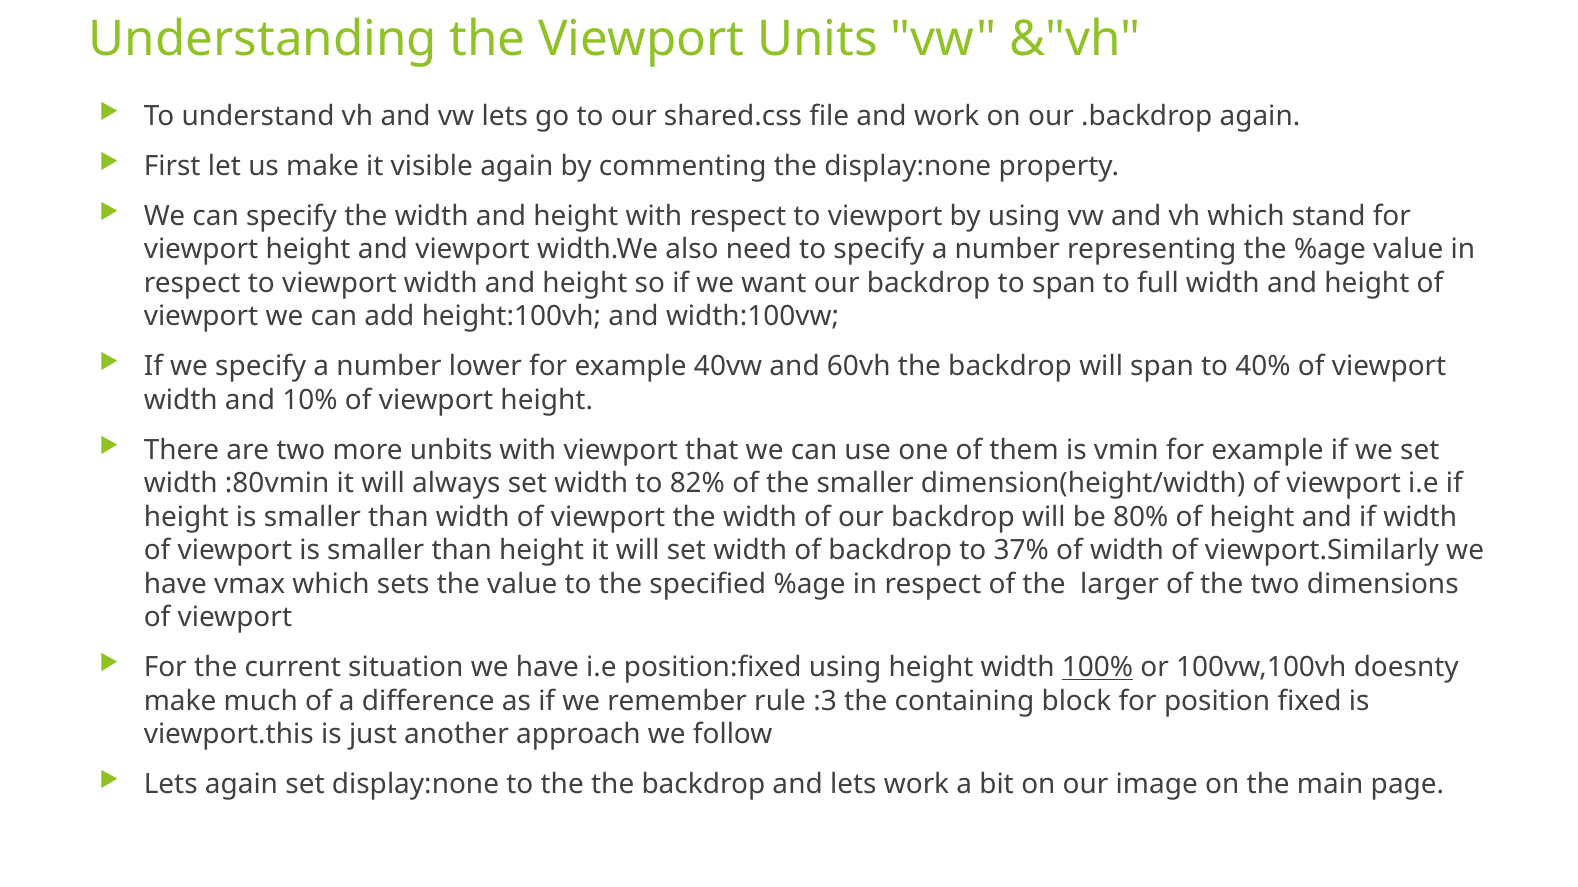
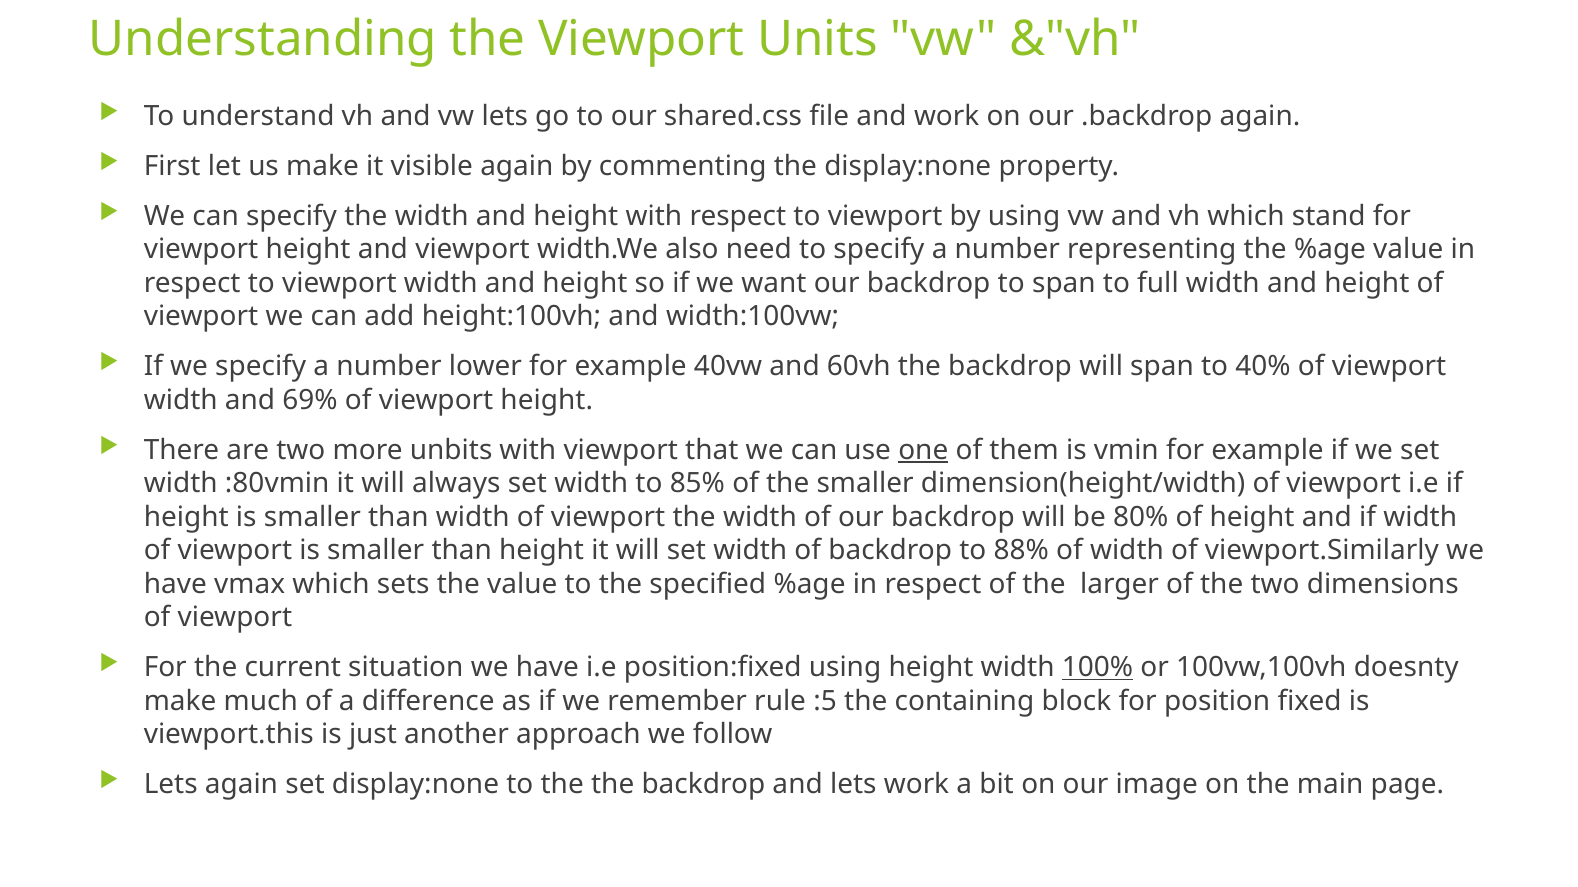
10%: 10% -> 69% (310, 400)
one underline: none -> present (923, 450)
82%: 82% -> 85% (697, 484)
37%: 37% -> 88% (1021, 551)
:3: :3 -> :5 (825, 702)
